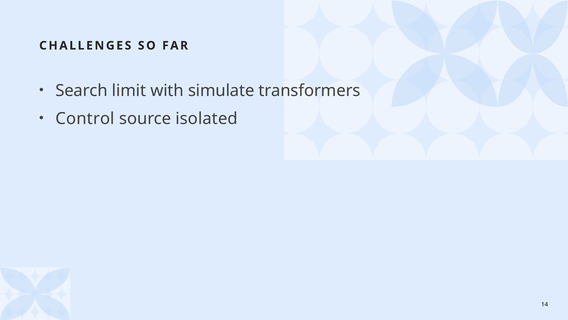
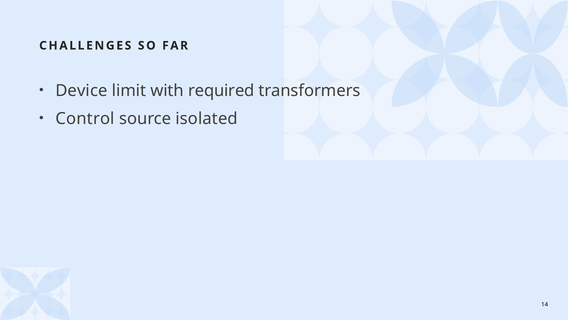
Search: Search -> Device (81, 91)
simulate: simulate -> required (221, 91)
